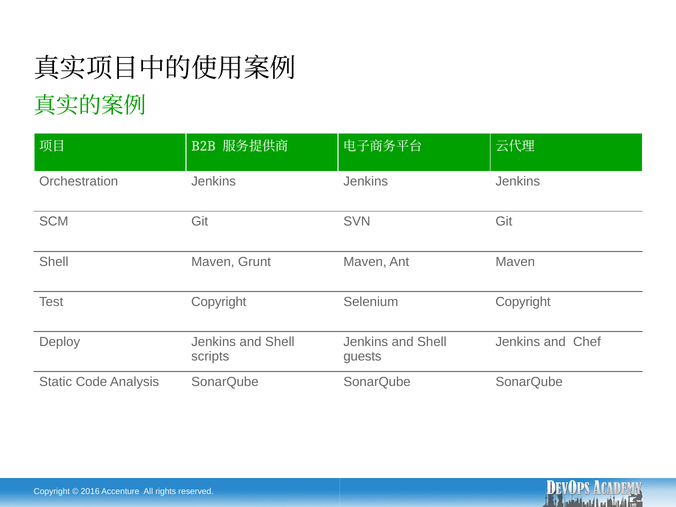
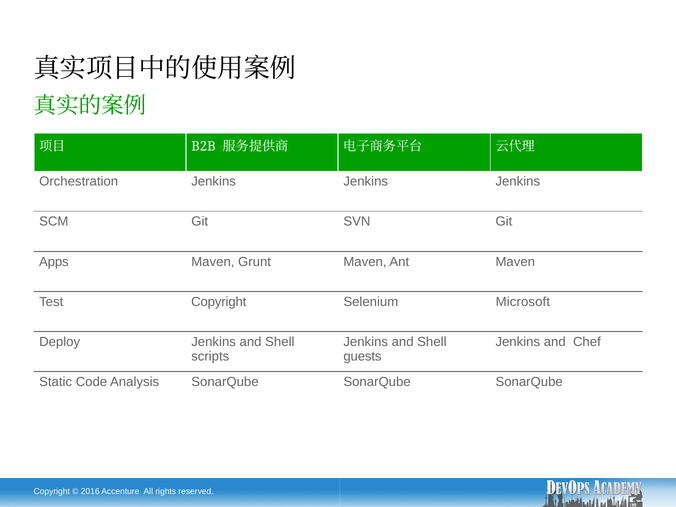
Shell: Shell -> Apps (54, 262)
Selenium Copyright: Copyright -> Microsoft (523, 302)
